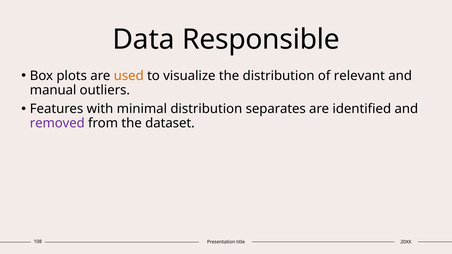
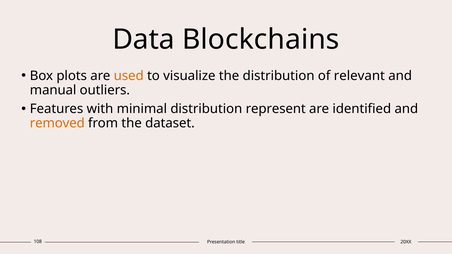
Responsible: Responsible -> Blockchains (261, 40)
separates: separates -> represent (276, 109)
removed colour: purple -> orange (57, 123)
